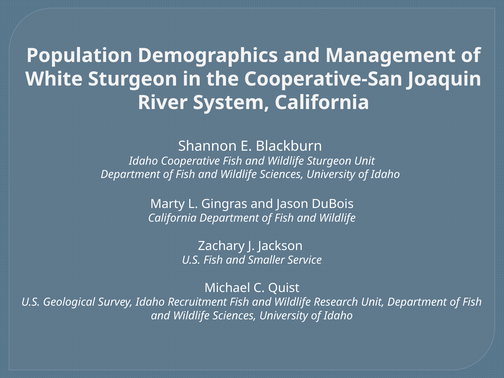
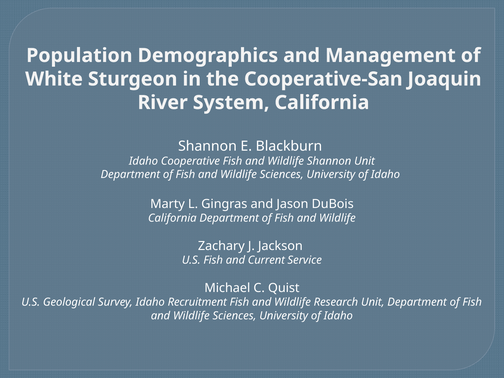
Wildlife Sturgeon: Sturgeon -> Shannon (329, 161)
Smaller: Smaller -> Current (266, 260)
